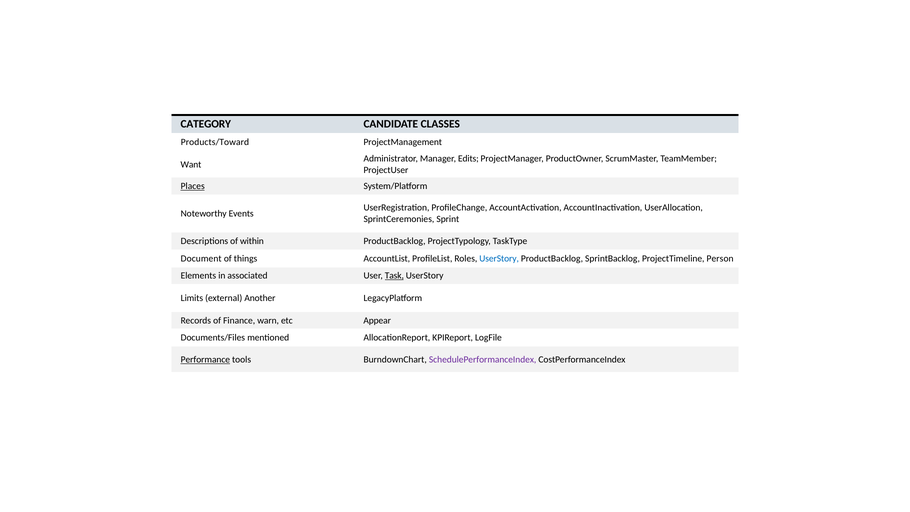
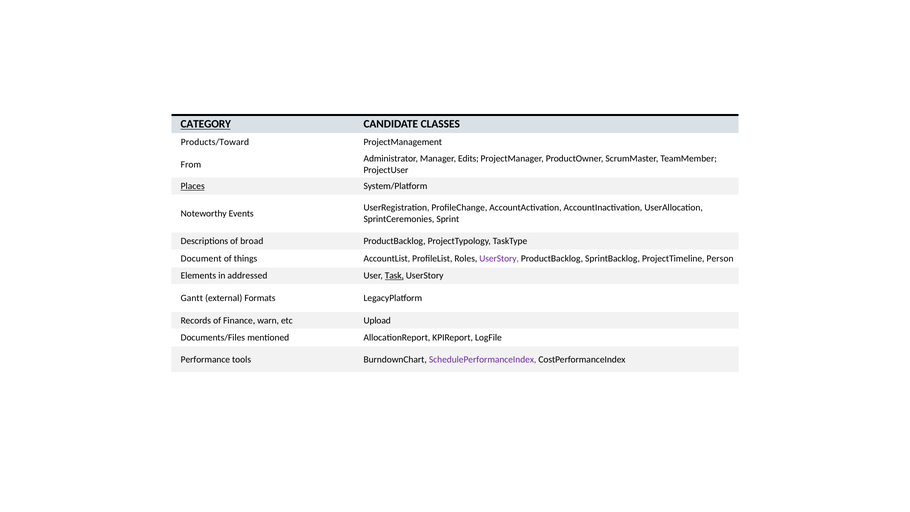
CATEGORY underline: none -> present (206, 124)
Want: Want -> From (191, 164)
within: within -> broad (252, 241)
UserStory colour: blue -> purple (499, 258)
associated: associated -> addressed (247, 276)
Limits: Limits -> Gantt (192, 298)
Another: Another -> Formats (260, 298)
Appear: Appear -> Upload (377, 320)
Performance underline: present -> none (205, 359)
